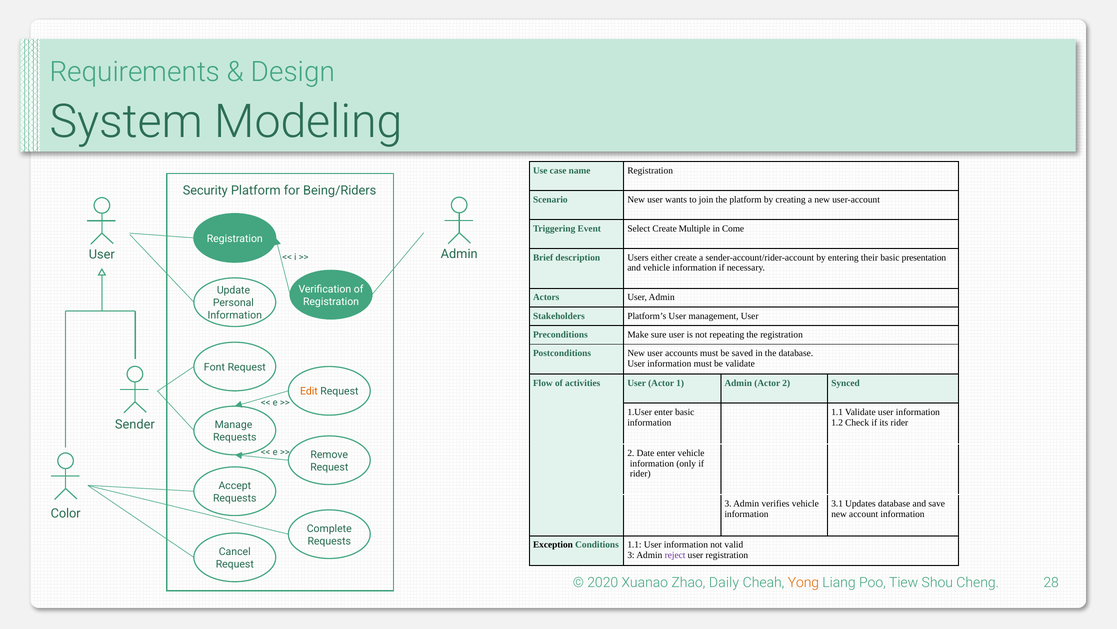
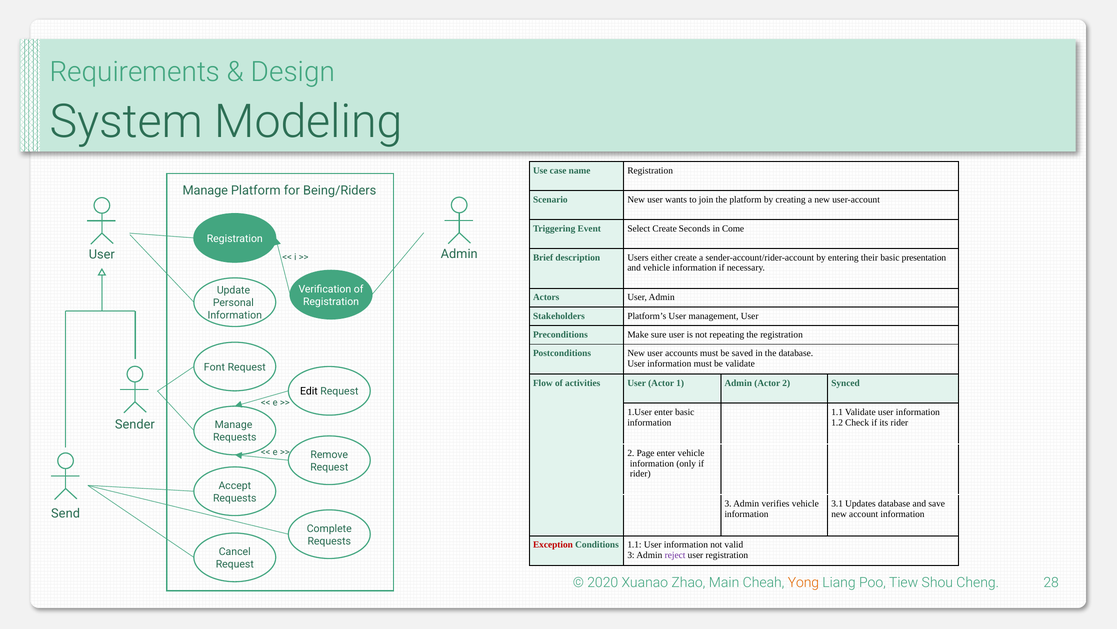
Security: Security -> Manage (205, 191)
Multiple: Multiple -> Seconds (694, 228)
Edit colour: orange -> black (309, 391)
Date: Date -> Page (646, 453)
Color: Color -> Send (66, 513)
Exception colour: black -> red (553, 544)
Daily: Daily -> Main (724, 582)
